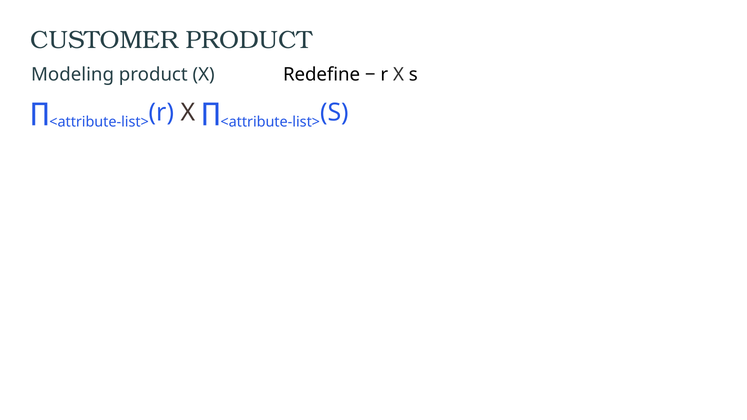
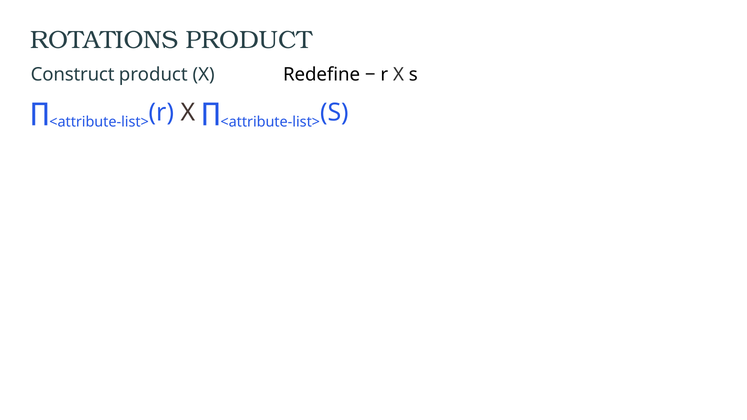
CUSTOMER: CUSTOMER -> ROTATIONS (104, 40)
Modeling: Modeling -> Construct (73, 74)
